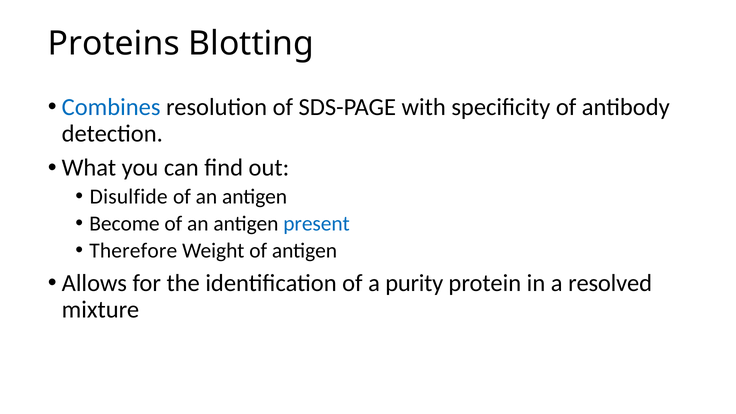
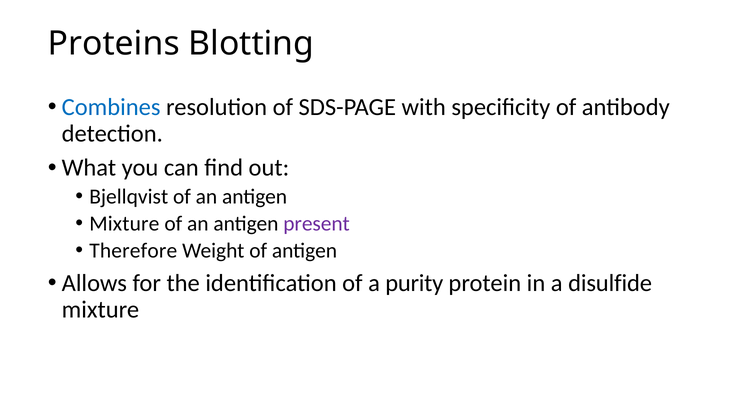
Disulfide: Disulfide -> Bjellqvist (129, 197)
Become: Become -> Mixture (124, 223)
present colour: blue -> purple (317, 223)
resolved: resolved -> disulfide (610, 283)
